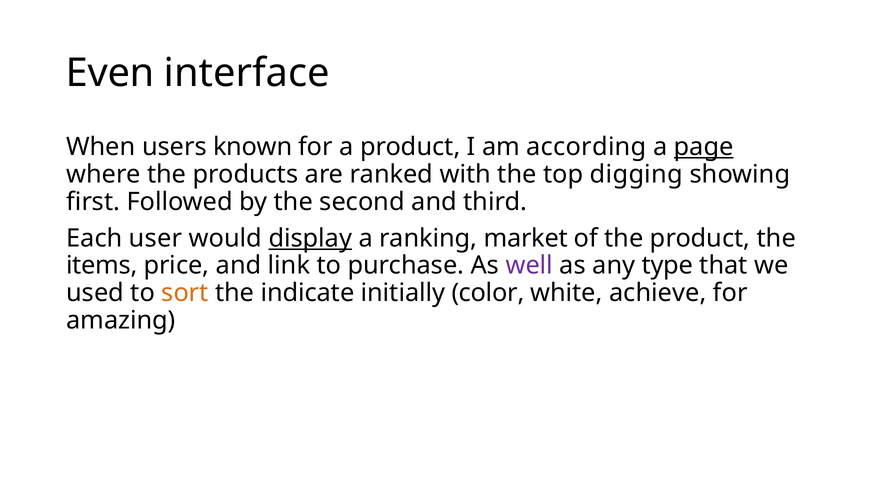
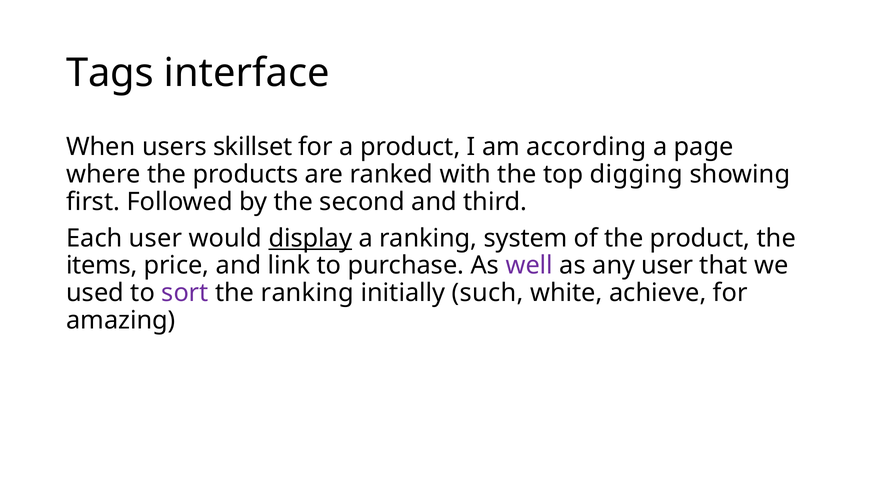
Even: Even -> Tags (110, 73)
known: known -> skillset (253, 147)
page underline: present -> none (704, 147)
market: market -> system (526, 238)
any type: type -> user (667, 266)
sort colour: orange -> purple (185, 293)
the indicate: indicate -> ranking (307, 293)
color: color -> such (488, 293)
